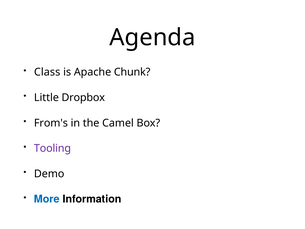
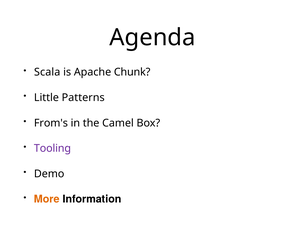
Class: Class -> Scala (47, 72)
Dropbox: Dropbox -> Patterns (83, 97)
More colour: blue -> orange (47, 199)
